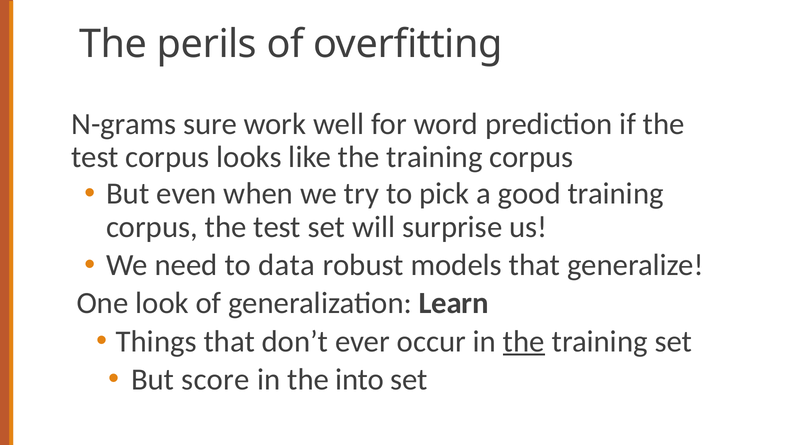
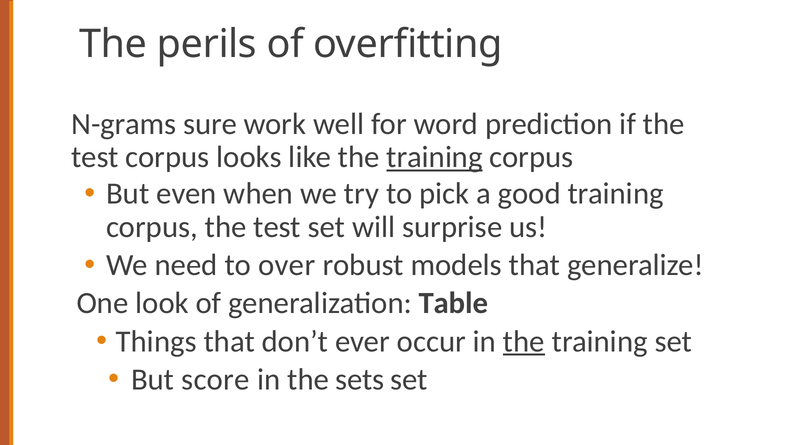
training underline: none -> present (435, 158)
data: data -> over (287, 265)
Learn: Learn -> Table (454, 304)
into: into -> sets (360, 380)
